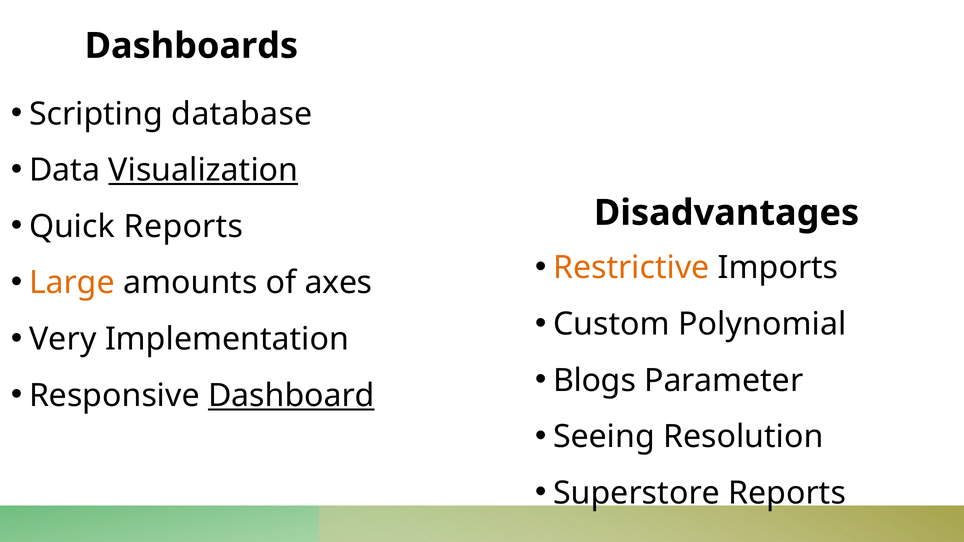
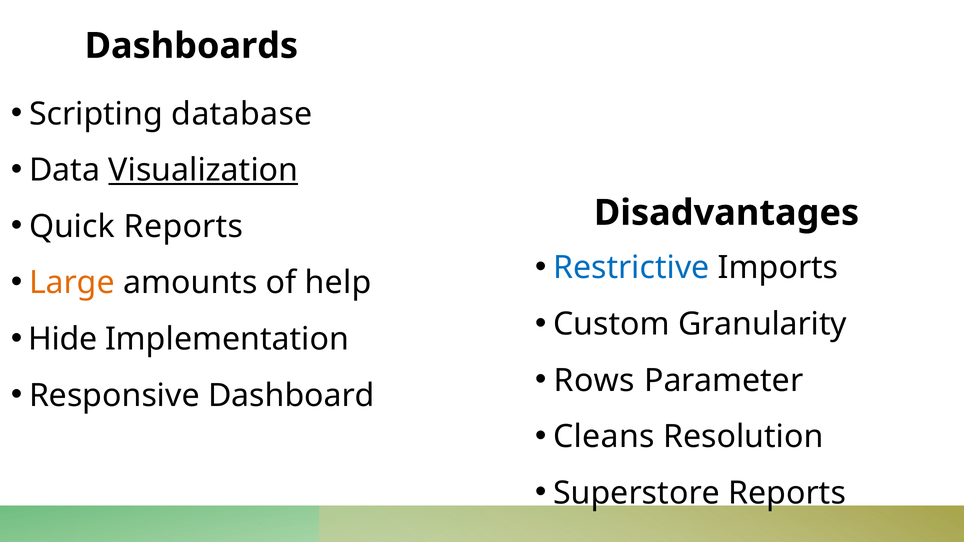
Restrictive colour: orange -> blue (631, 268)
axes: axes -> help (338, 283)
Polynomial: Polynomial -> Granularity (762, 324)
Very: Very -> Hide (63, 339)
Blogs: Blogs -> Rows (594, 381)
Dashboard underline: present -> none (291, 396)
Seeing: Seeing -> Cleans (604, 437)
